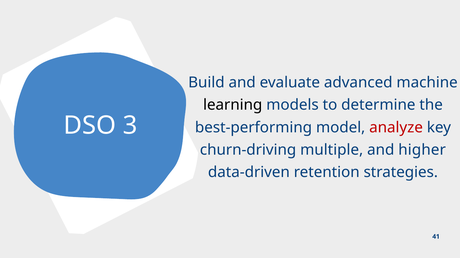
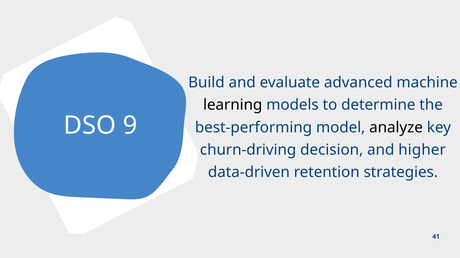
3: 3 -> 9 (130, 126)
analyze colour: red -> black (396, 128)
multiple: multiple -> decision (332, 150)
